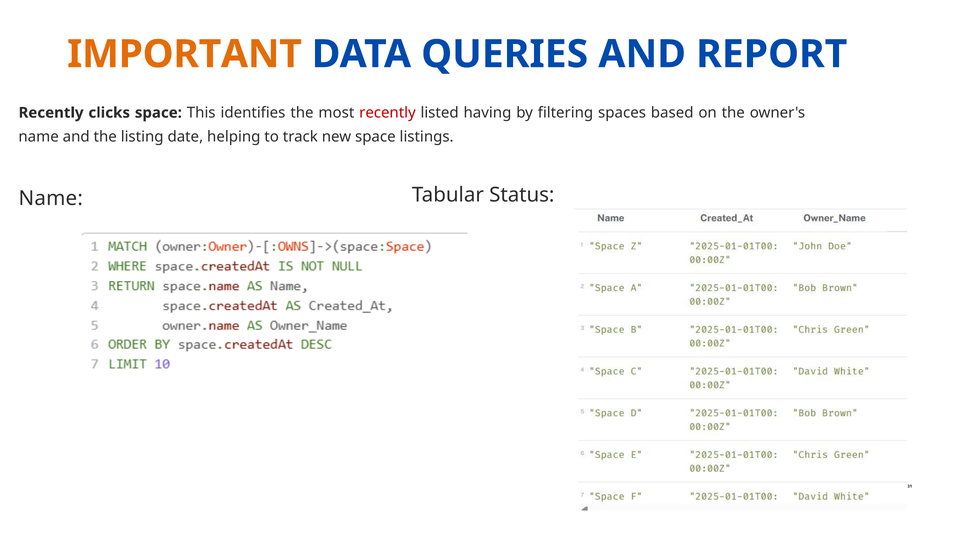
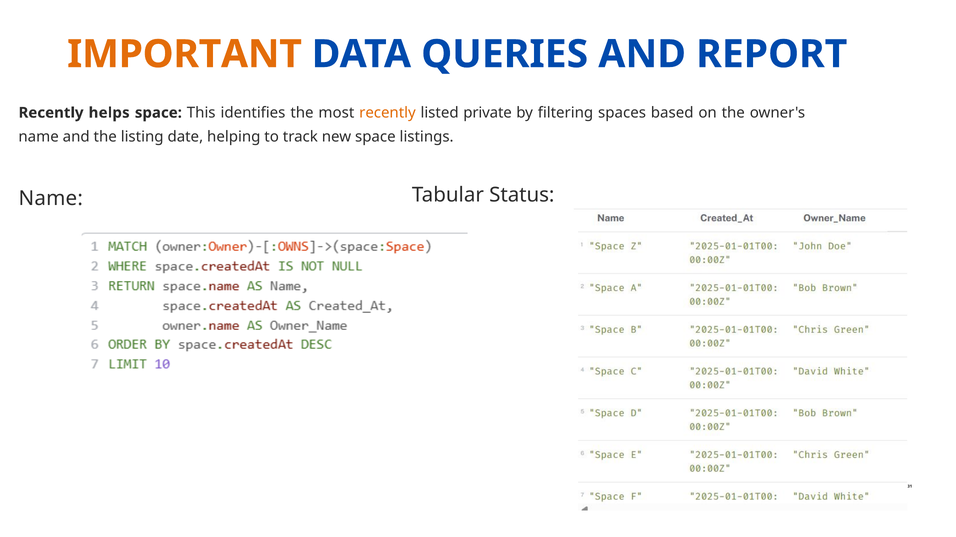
clicks: clicks -> helps (109, 113)
recently colour: red -> orange (387, 113)
having: having -> private (488, 113)
